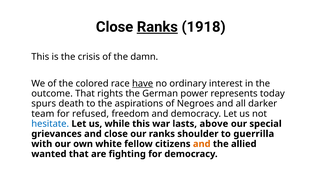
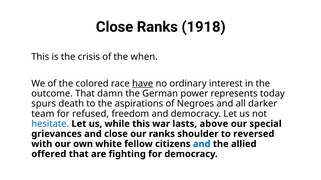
Ranks underline: present -> none (157, 27)
damn: damn -> when (144, 57)
rights: rights -> damn (110, 94)
guerrilla: guerrilla -> reversed (254, 134)
and colour: orange -> blue (202, 144)
wanted: wanted -> offered (49, 154)
